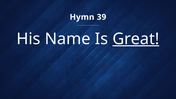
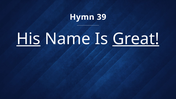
His underline: none -> present (28, 39)
